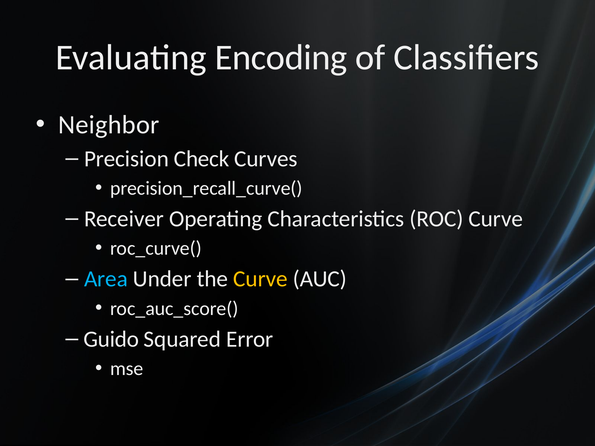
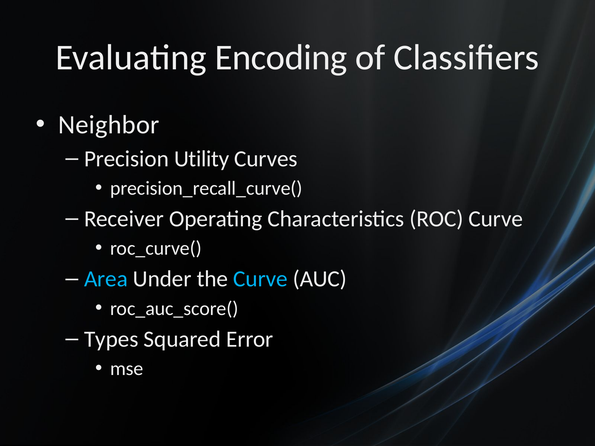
Check: Check -> Utility (202, 159)
Curve colour: yellow -> light blue (260, 279)
Guido: Guido -> Types (111, 339)
